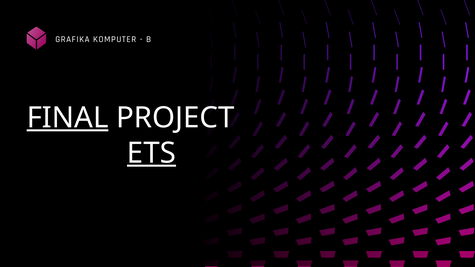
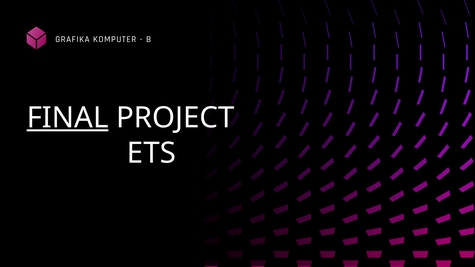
ETS underline: present -> none (151, 153)
